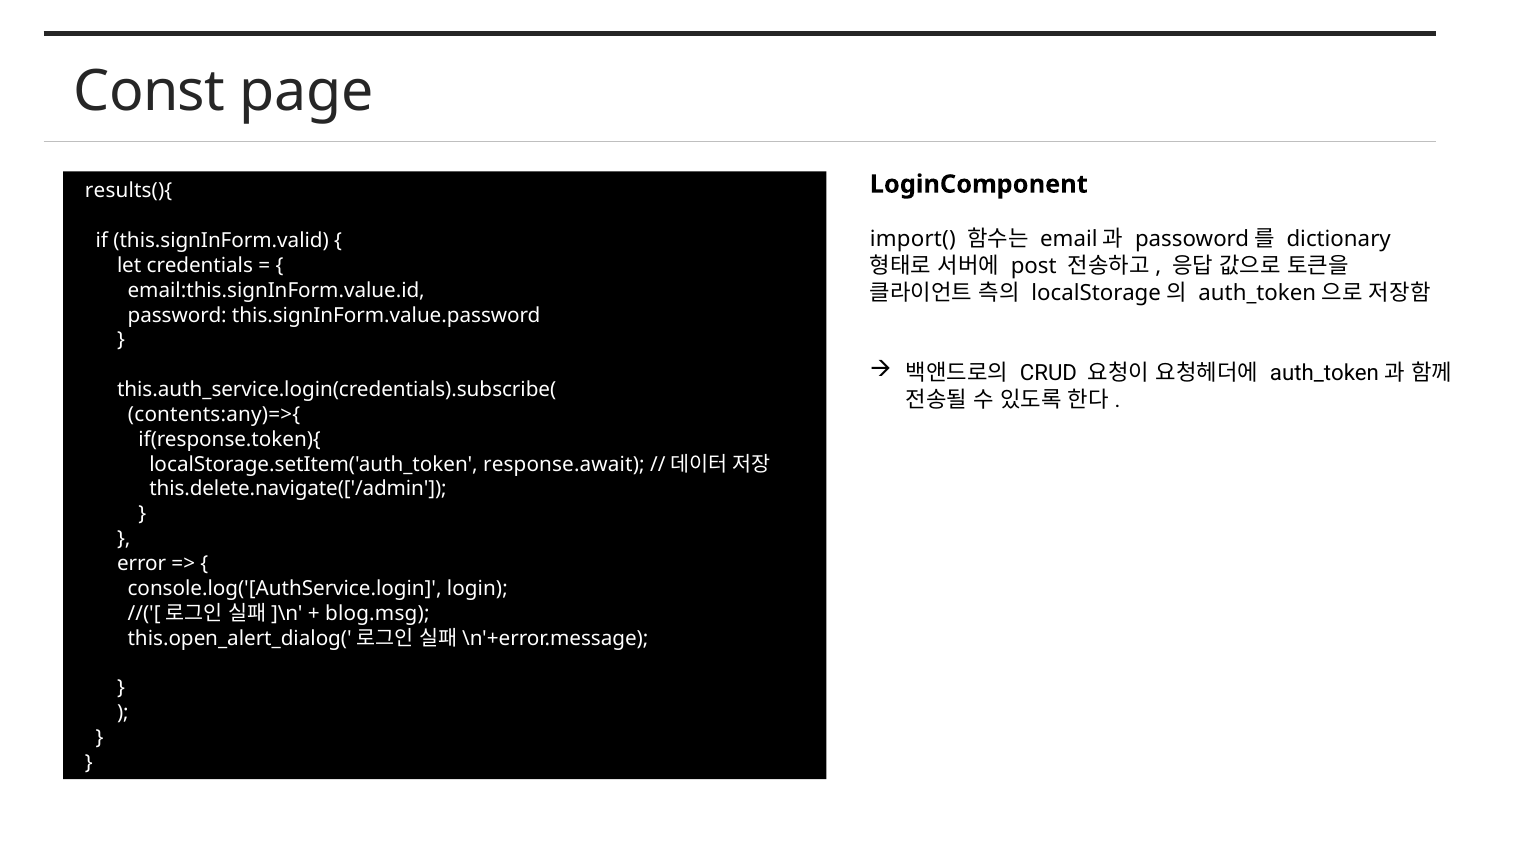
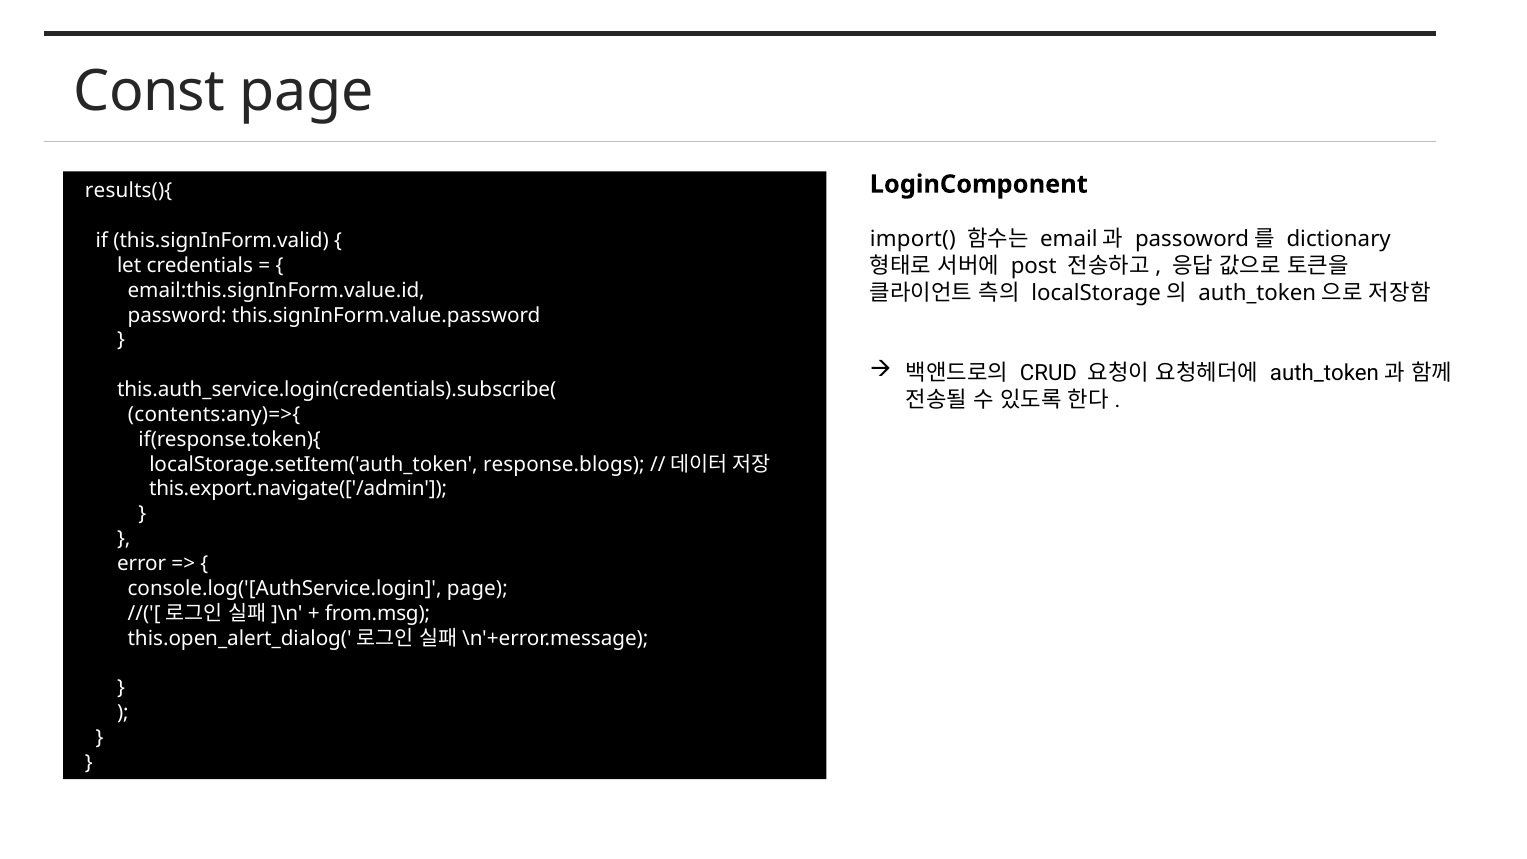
response.await: response.await -> response.blogs (564, 464)
this.delete.navigate(['/admin: this.delete.navigate(['/admin -> this.export.navigate(['/admin (298, 489)
console.log('[AuthService.login login: login -> page (477, 588)
blog.msg: blog.msg -> from.msg (378, 613)
